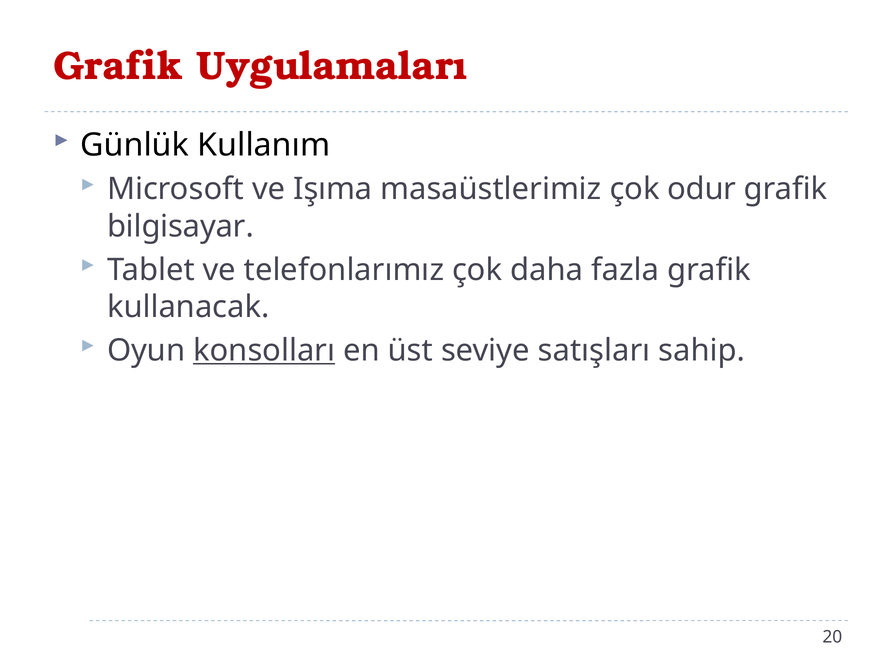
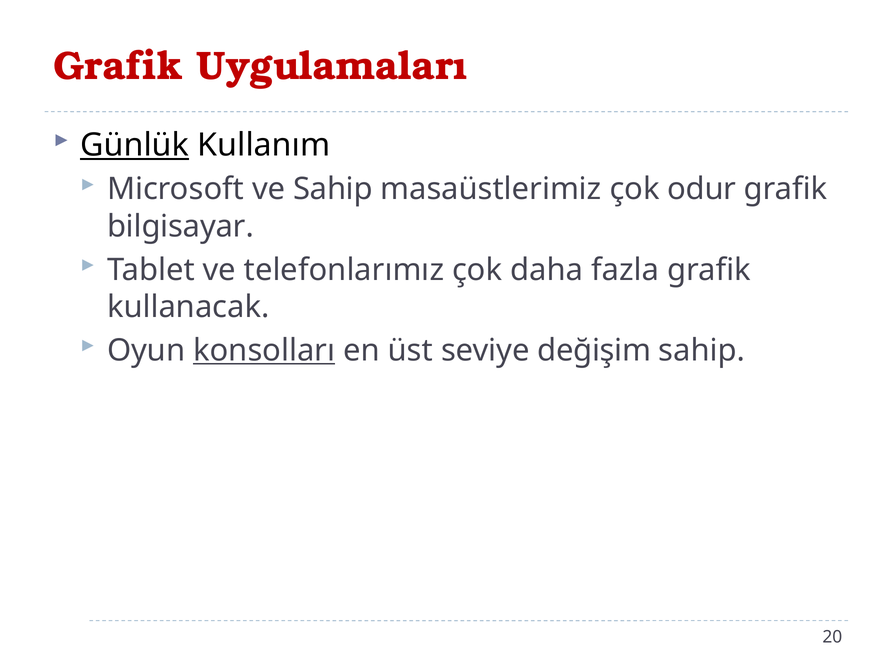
Günlük underline: none -> present (135, 145)
ve Işıma: Işıma -> Sahip (333, 189)
satışları: satışları -> değişim (594, 350)
